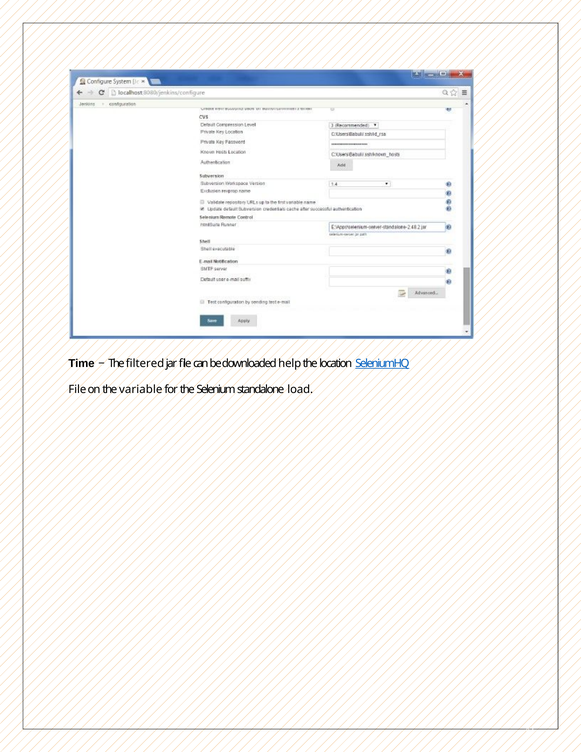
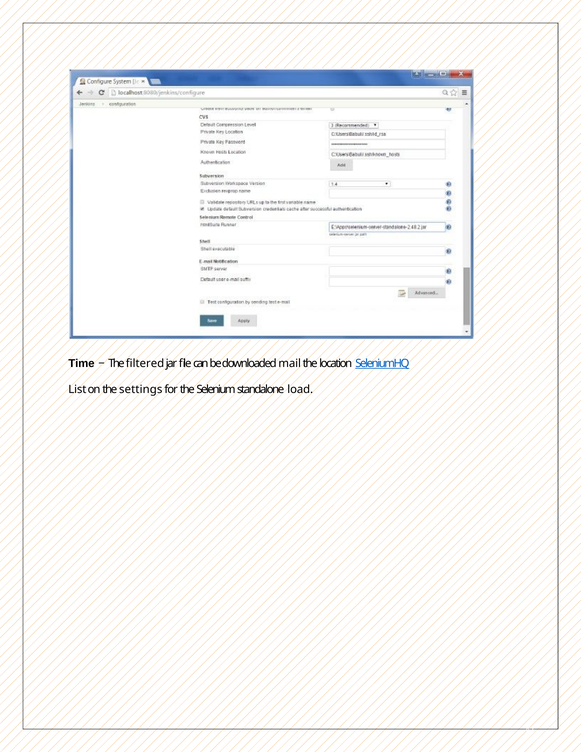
help: help -> mail (290, 363)
File: File -> List (77, 389)
variable: variable -> settings (141, 389)
